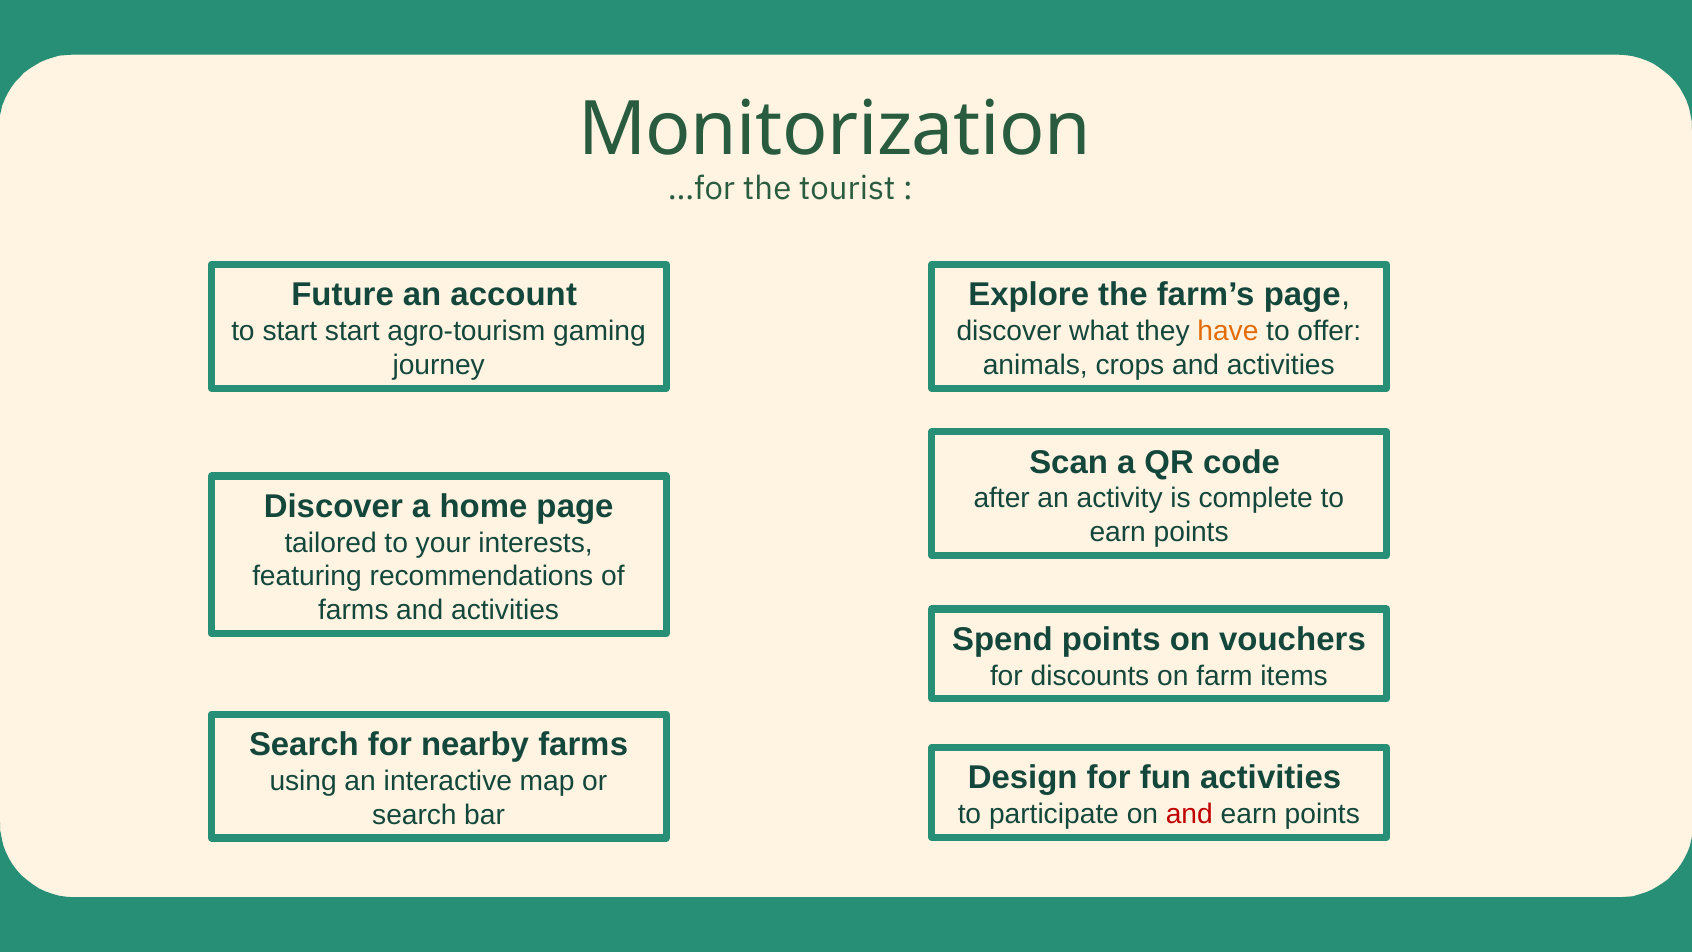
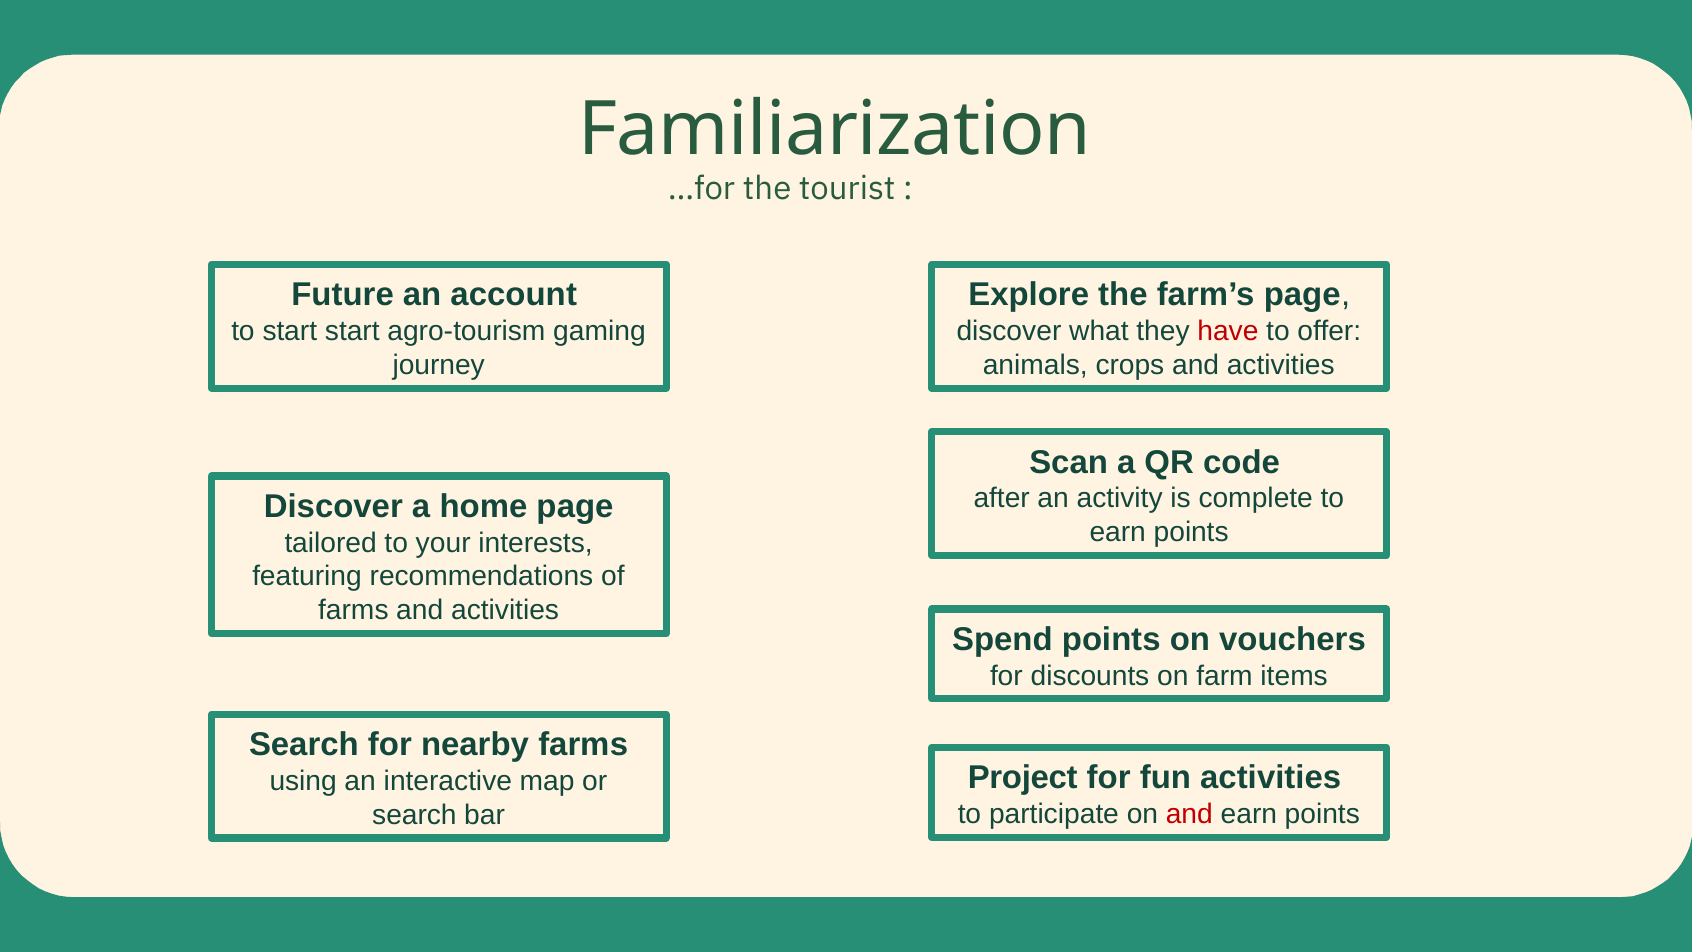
Monitorization: Monitorization -> Familiarization (834, 130)
have colour: orange -> red (1228, 331)
Design: Design -> Project (1023, 778)
